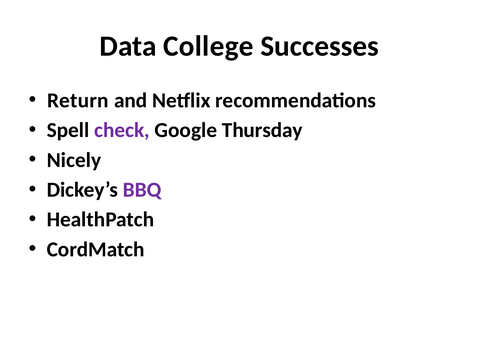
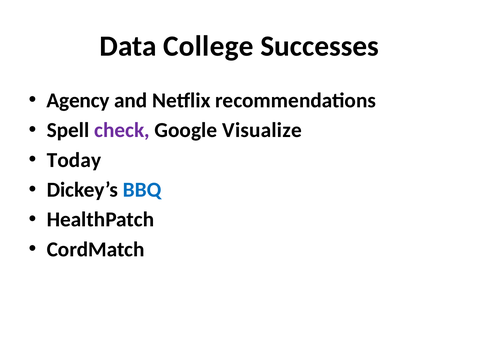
Return: Return -> Agency (78, 100)
Thursday: Thursday -> Visualize (262, 130)
Nicely: Nicely -> Today (74, 160)
BBQ colour: purple -> blue (142, 190)
